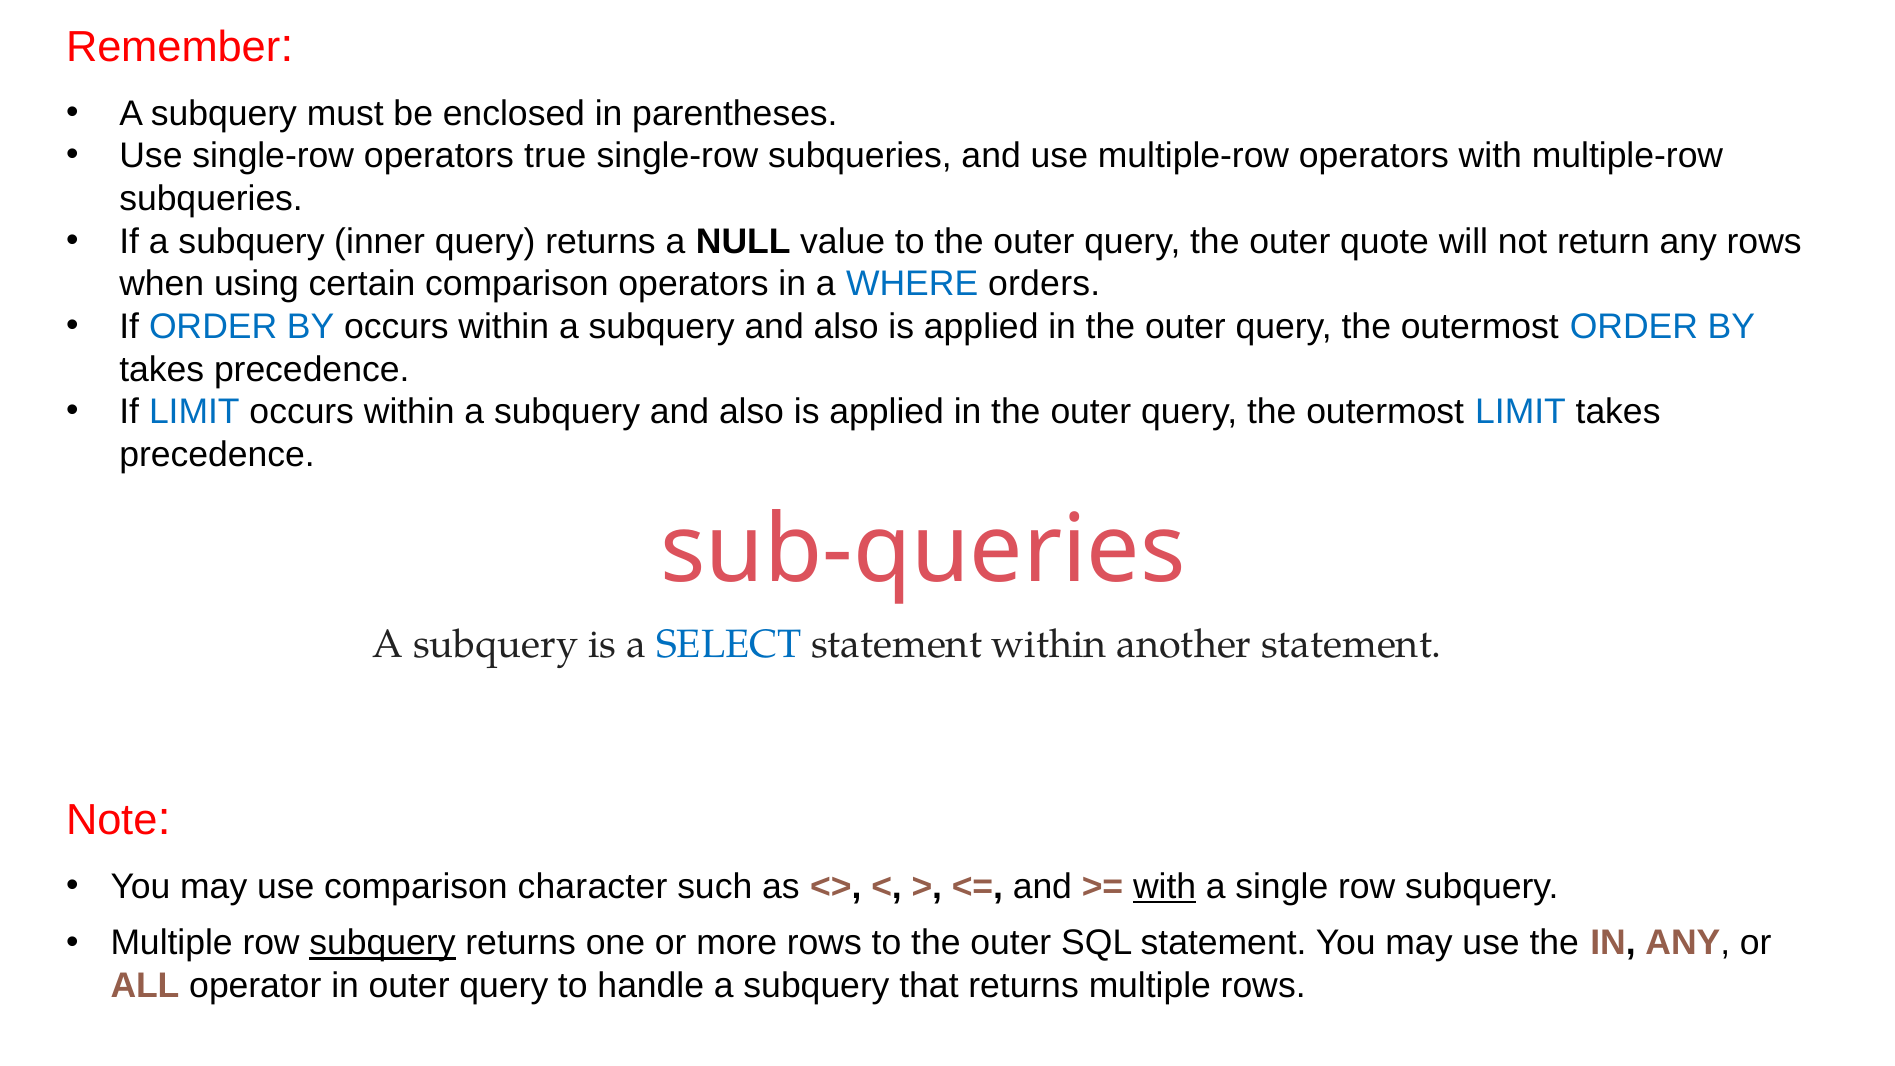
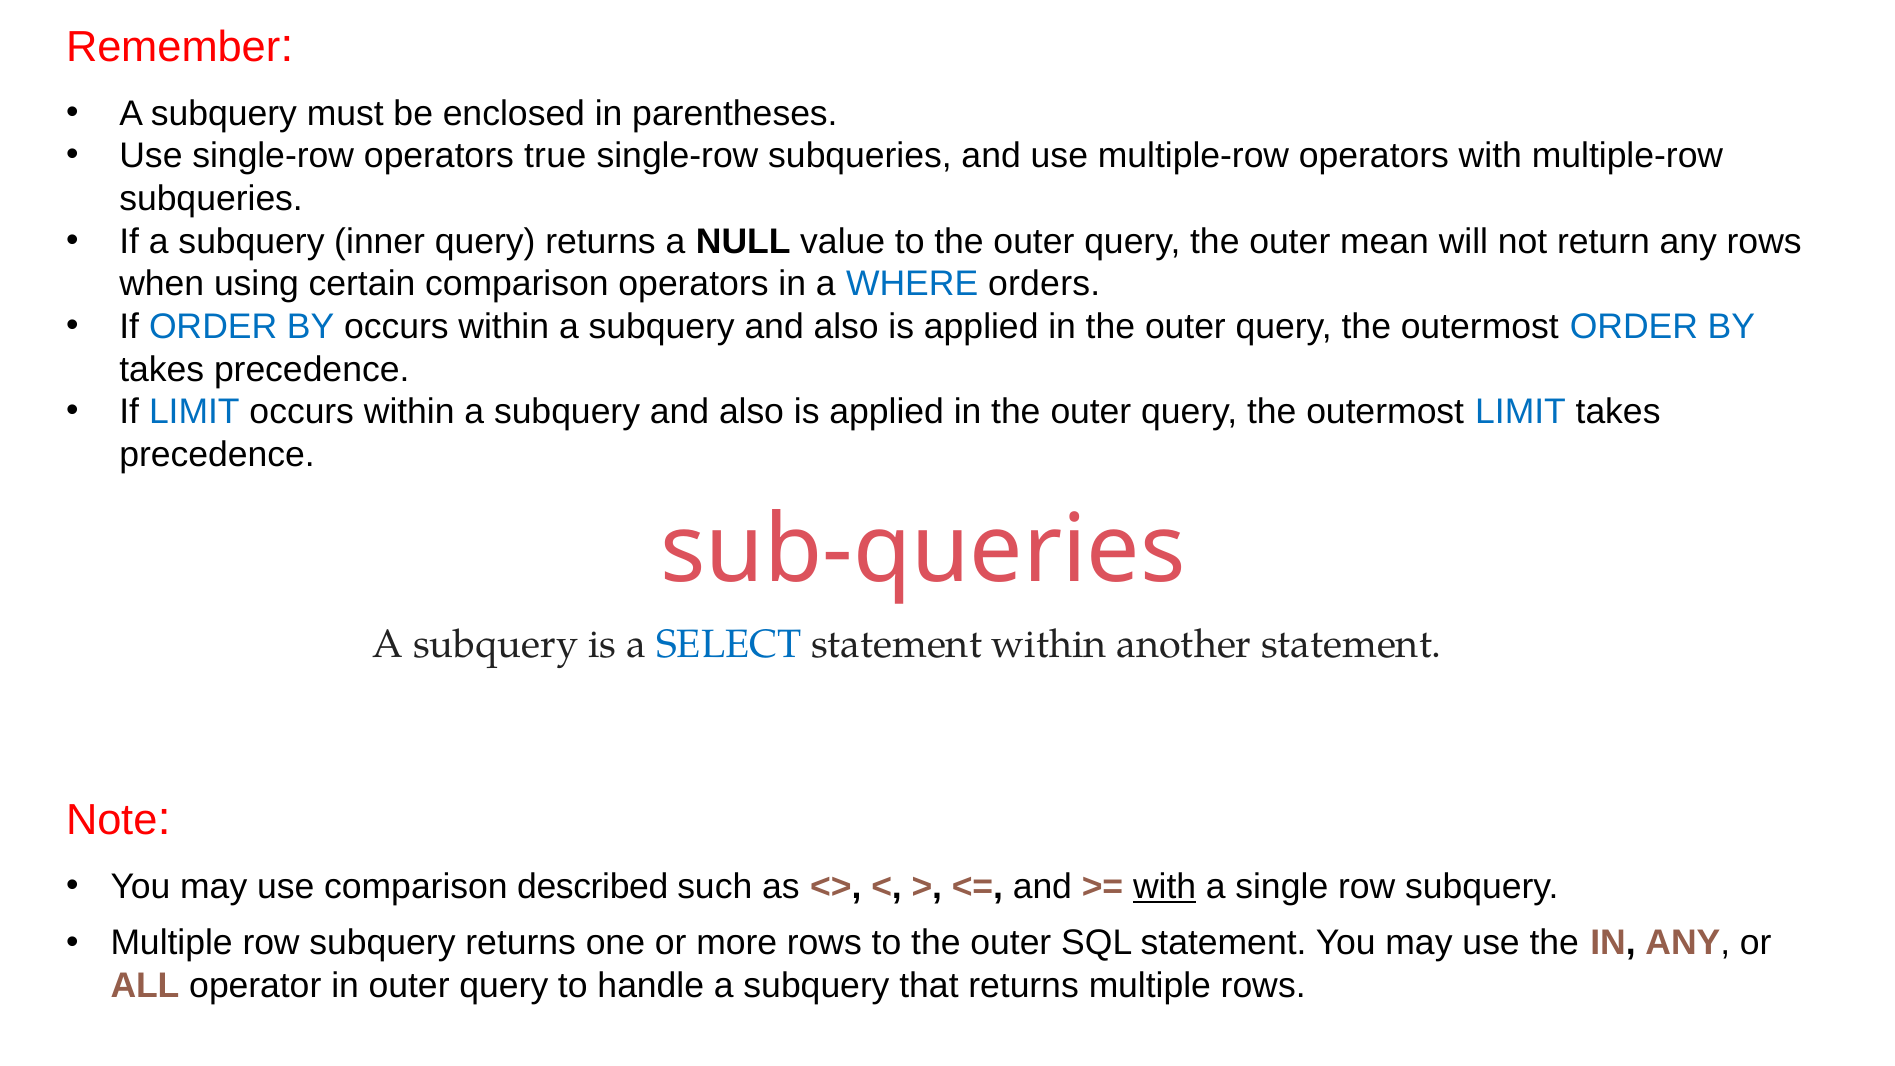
quote: quote -> mean (1384, 241)
character: character -> described (593, 886)
subquery underline: present -> none (383, 943)
